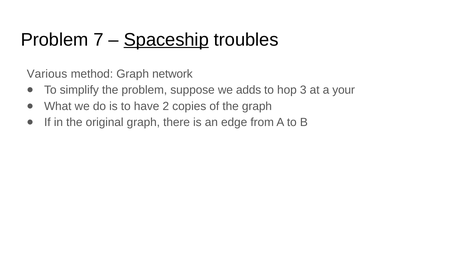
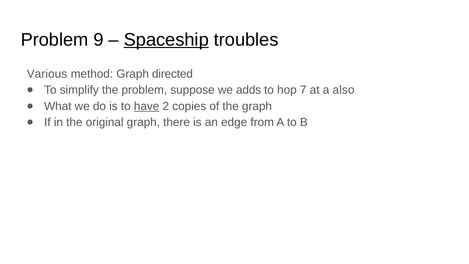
7: 7 -> 9 (99, 40)
network: network -> directed (172, 74)
3: 3 -> 7 (303, 90)
your: your -> also (344, 90)
have underline: none -> present (147, 106)
